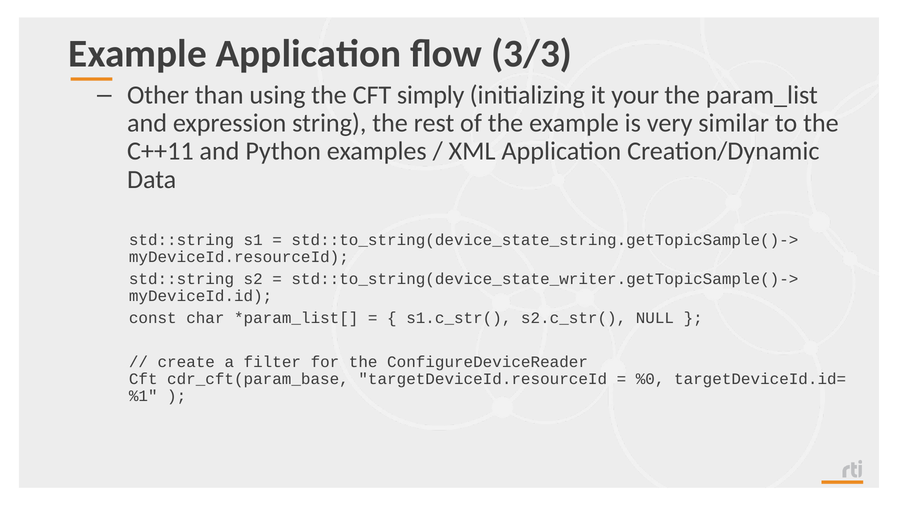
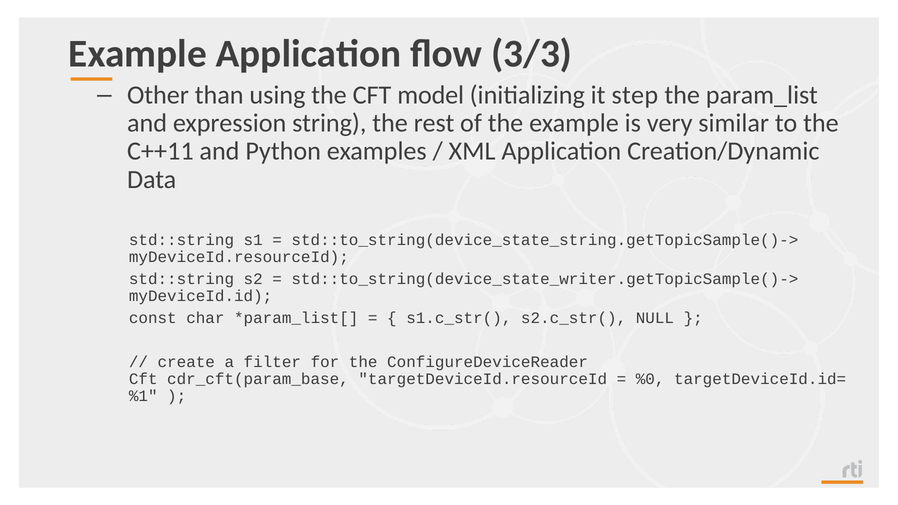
simply: simply -> model (431, 95)
your: your -> step (635, 95)
